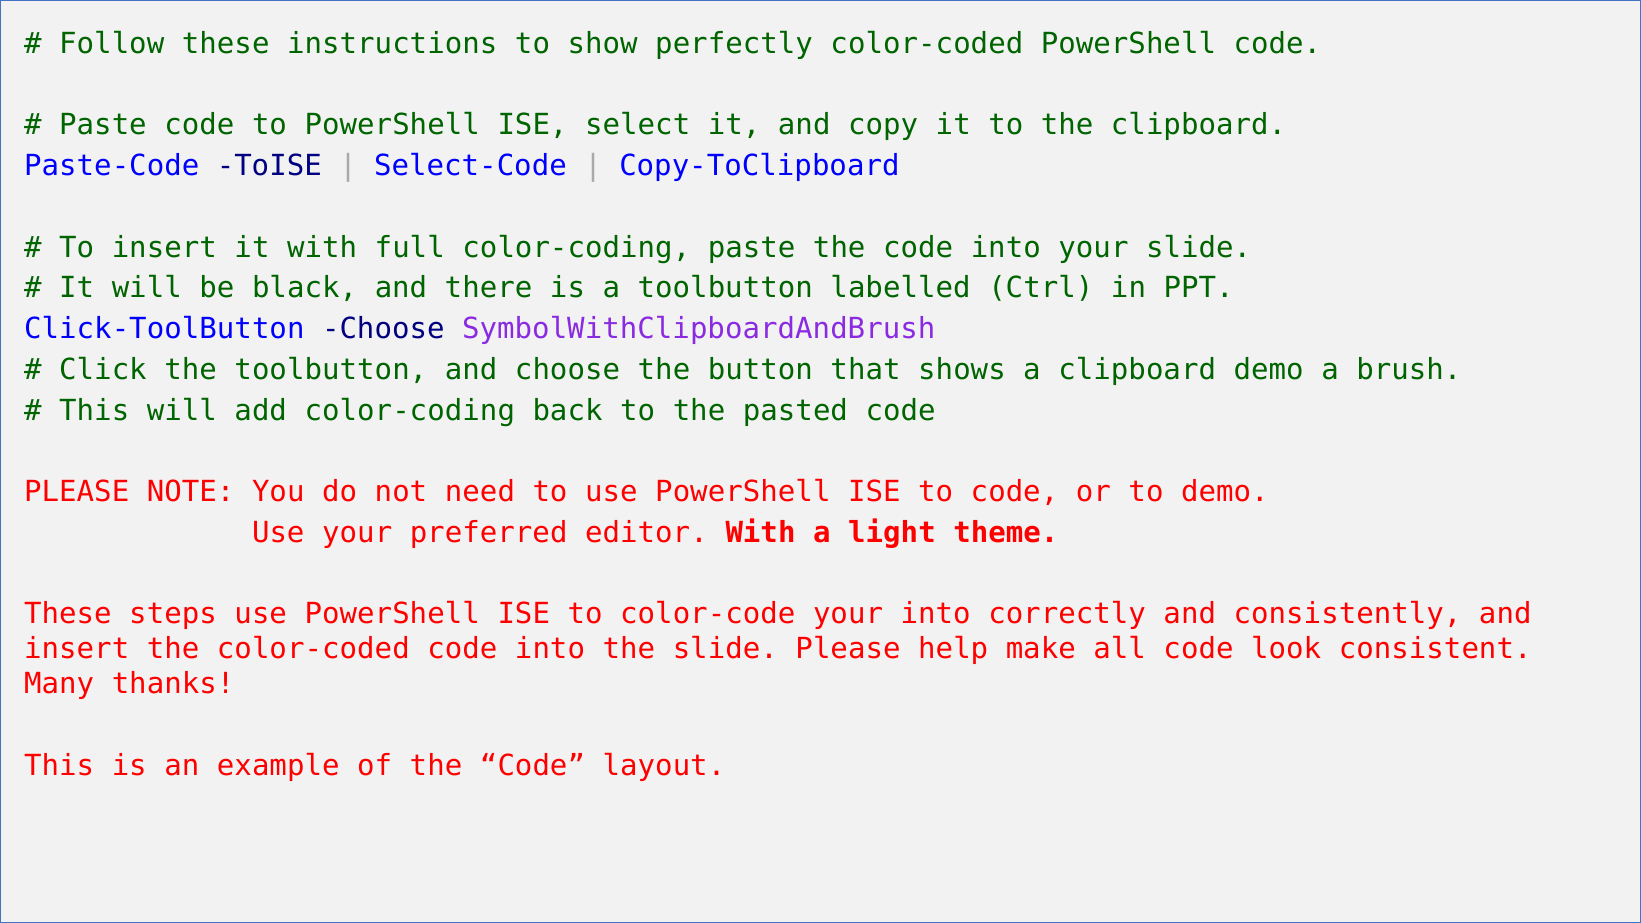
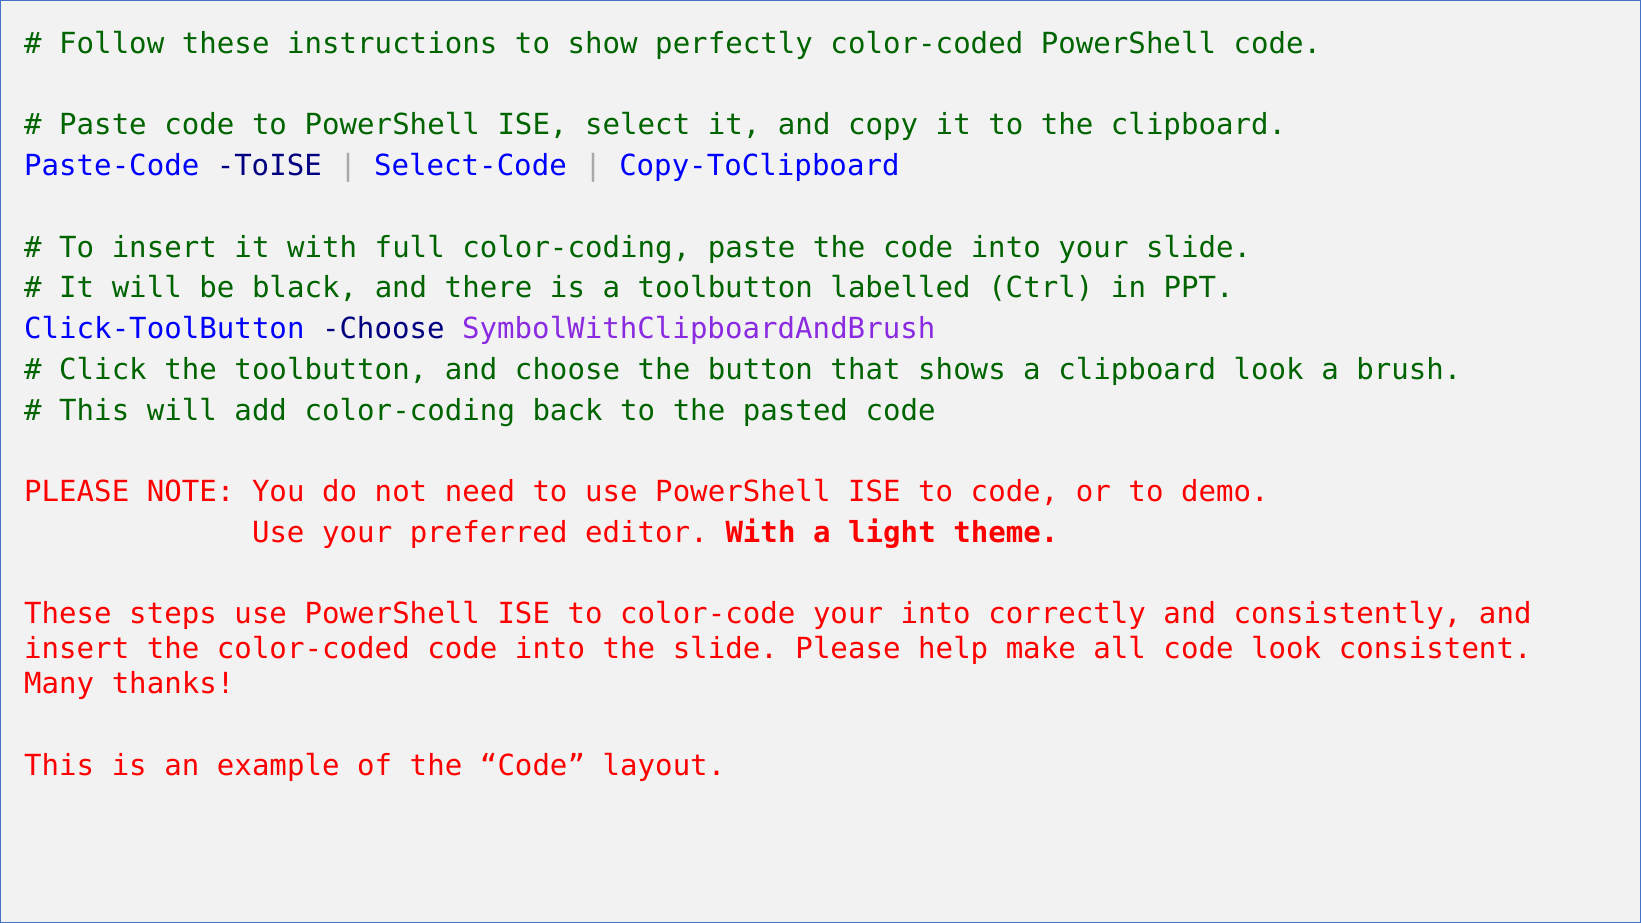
clipboard demo: demo -> look (1269, 370)
